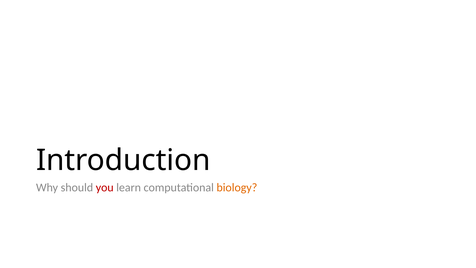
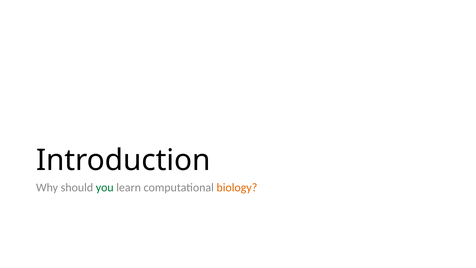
you colour: red -> green (105, 187)
